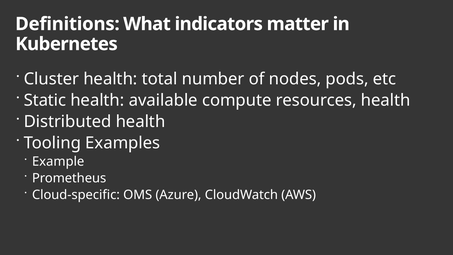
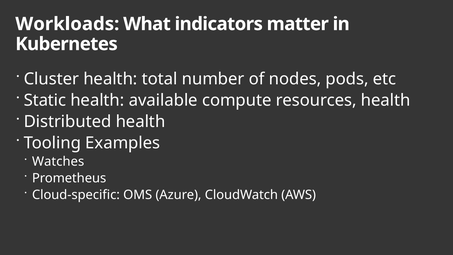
Definitions: Definitions -> Workloads (67, 24)
Example: Example -> Watches (58, 161)
